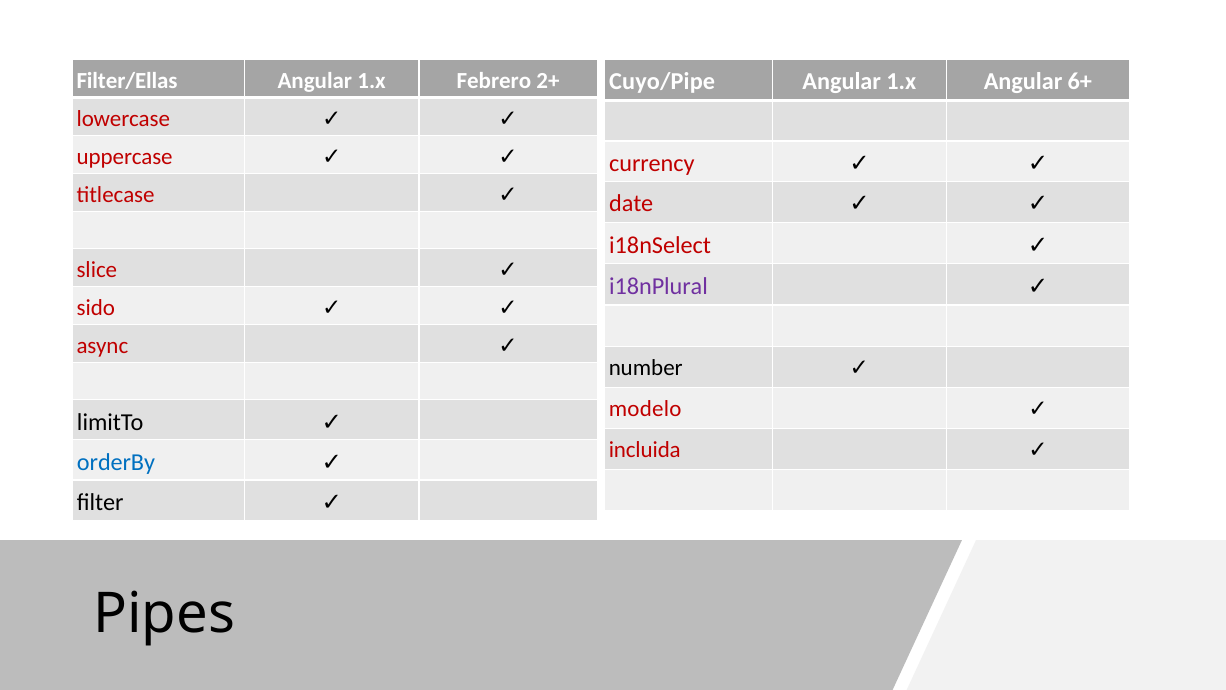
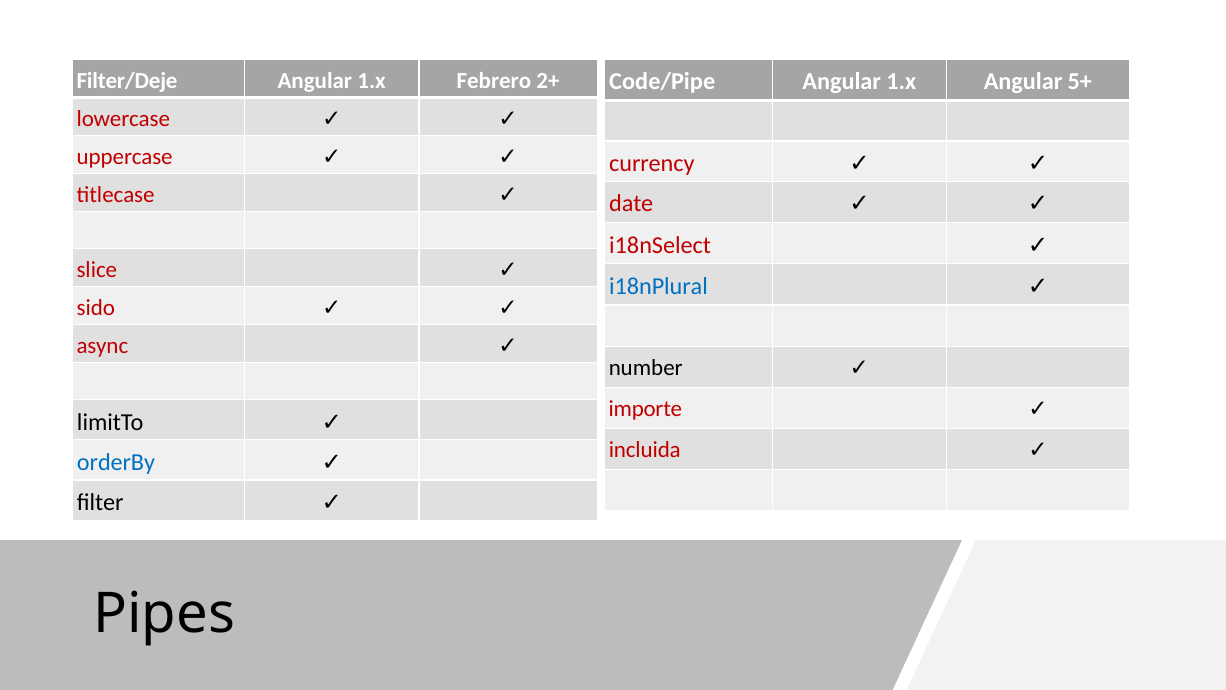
Filter/Ellas: Filter/Ellas -> Filter/Deje (127, 81)
Cuyo/Pipe: Cuyo/Pipe -> Code/Pipe (662, 82)
6+: 6+ -> 5+ (1080, 82)
i18nPlural colour: purple -> blue (659, 286)
modelo: modelo -> importe (645, 409)
